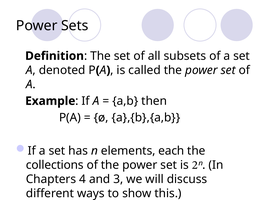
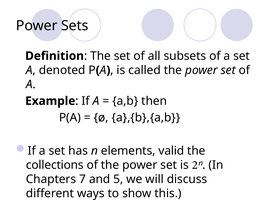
each: each -> valid (171, 150)
4: 4 -> 7 (83, 179)
3: 3 -> 5 (118, 179)
